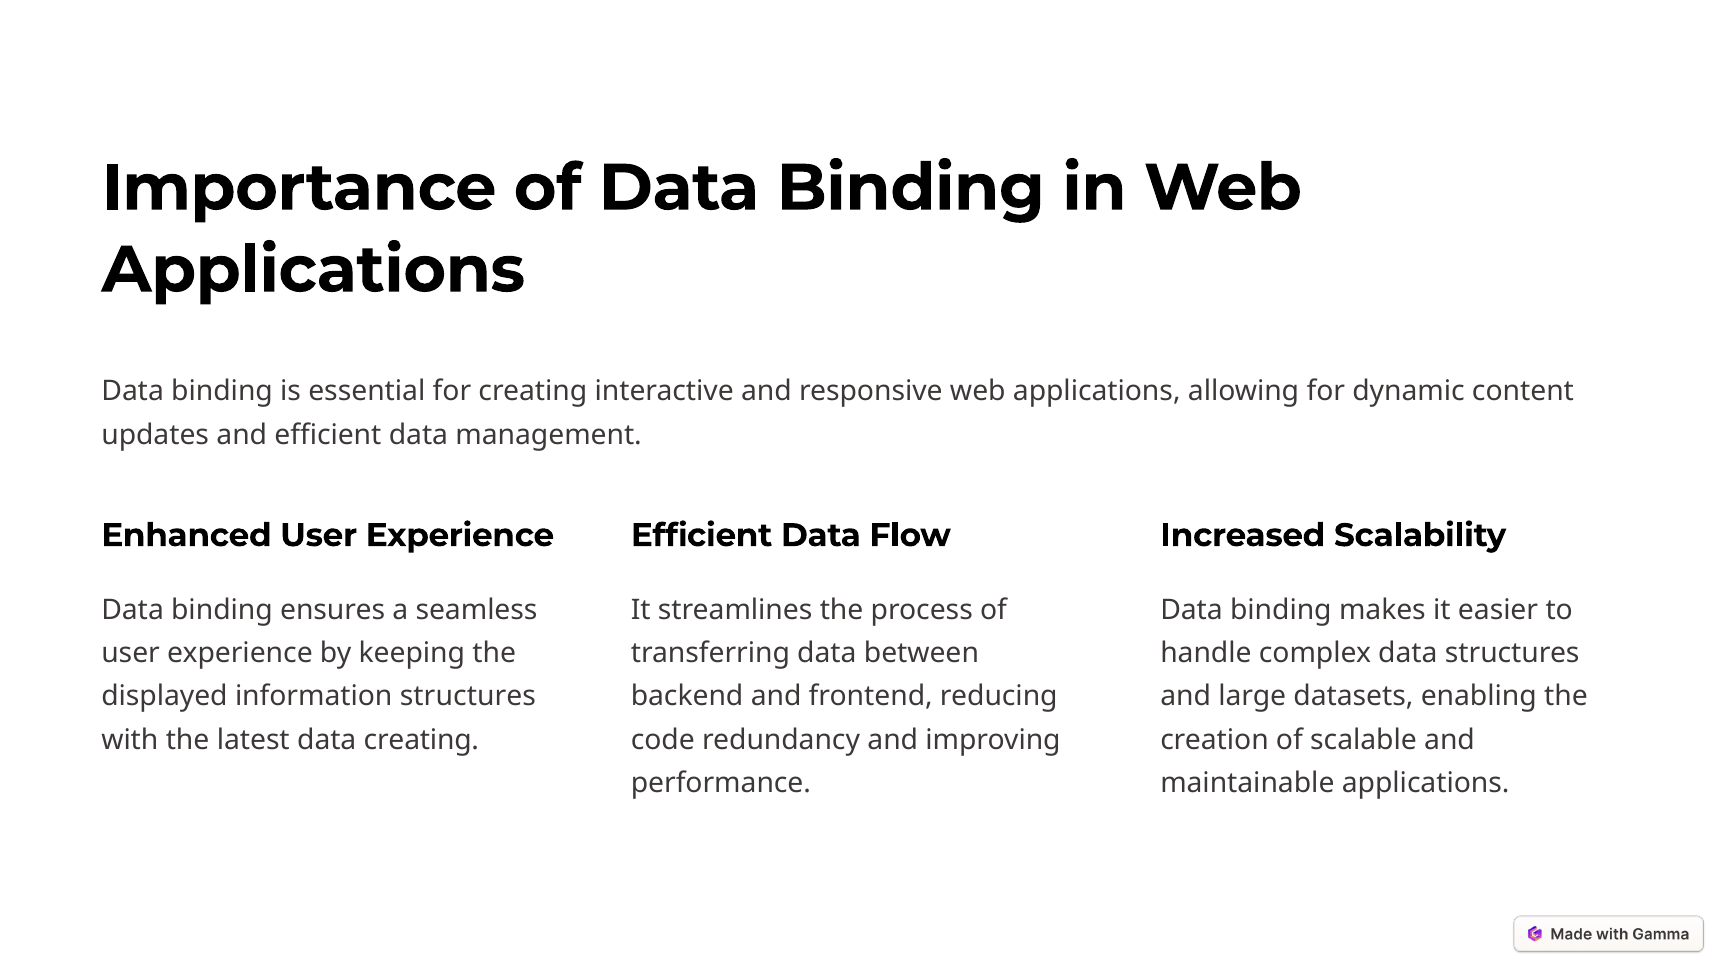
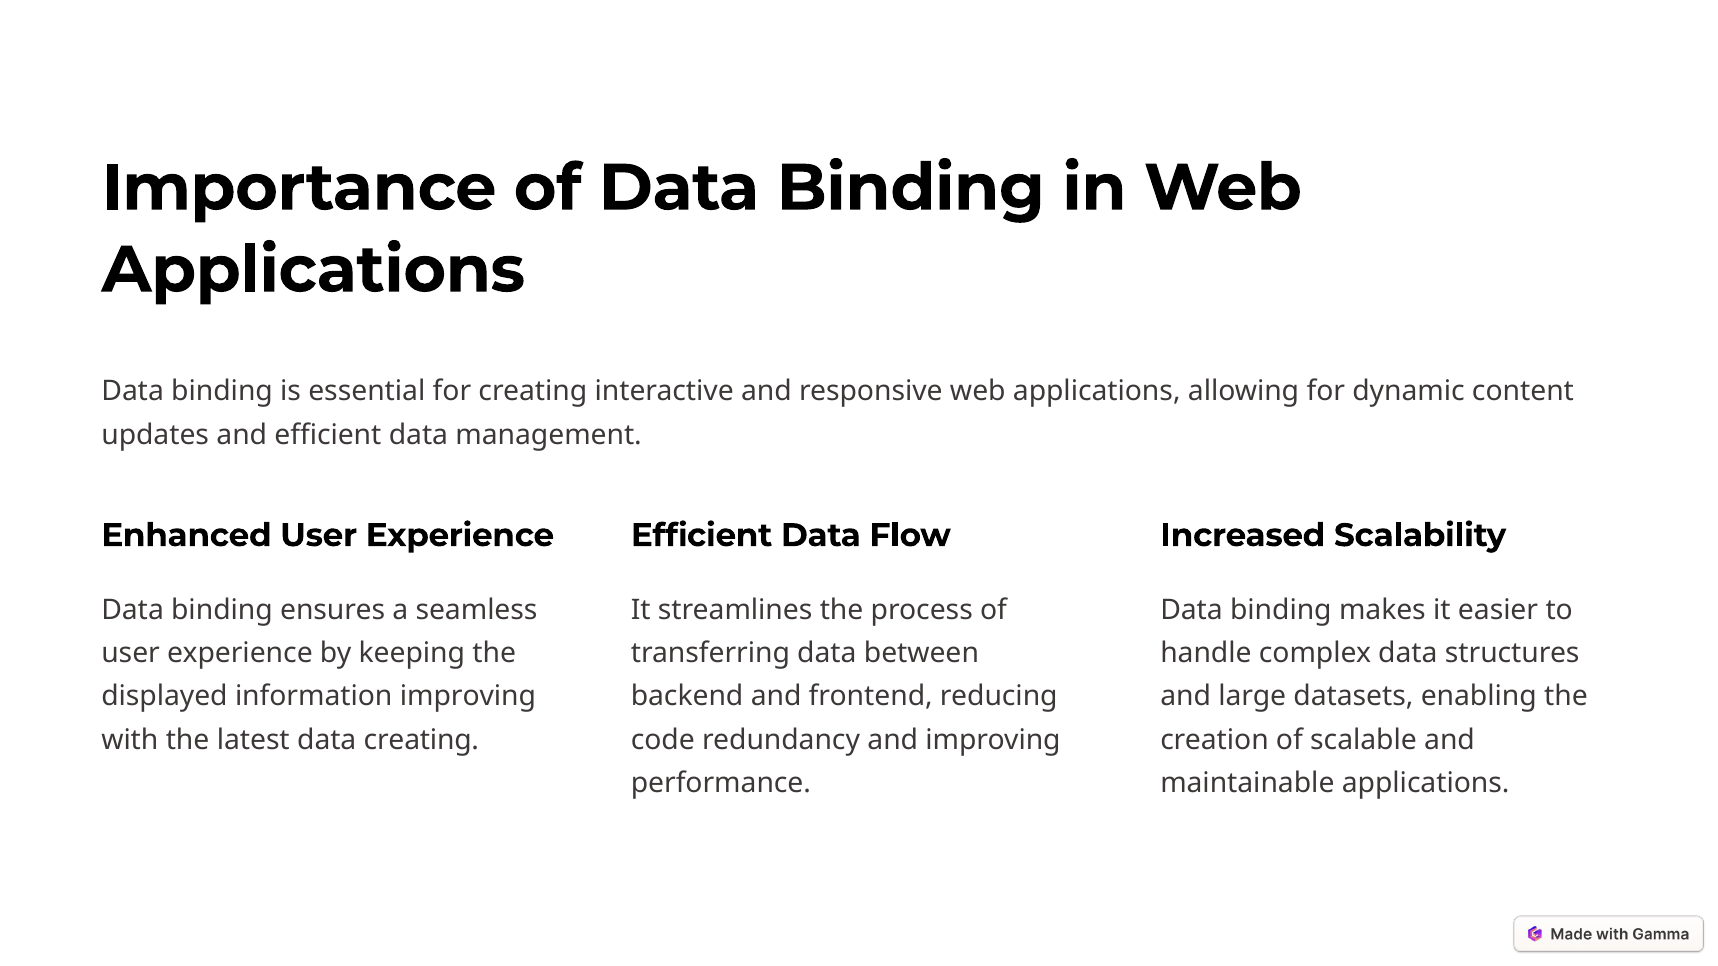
information structures: structures -> improving (468, 697)
